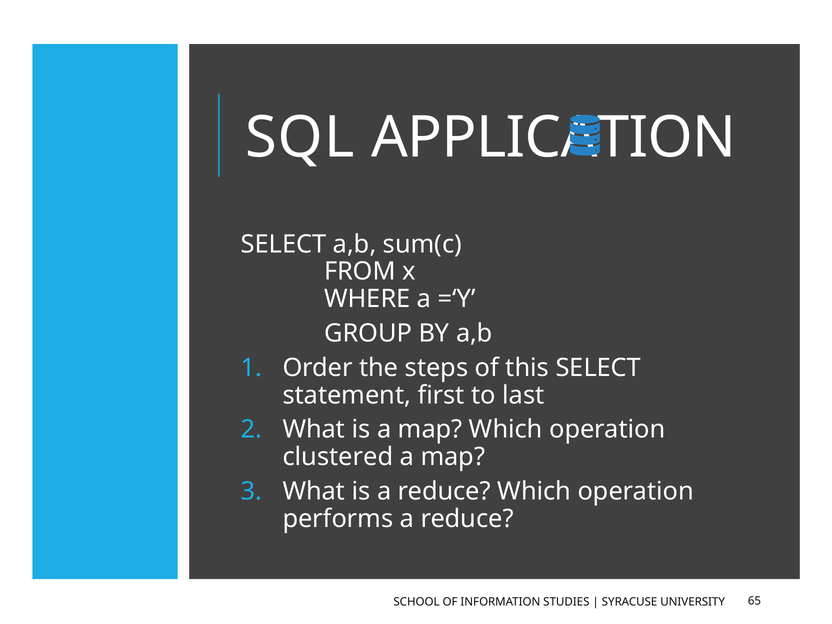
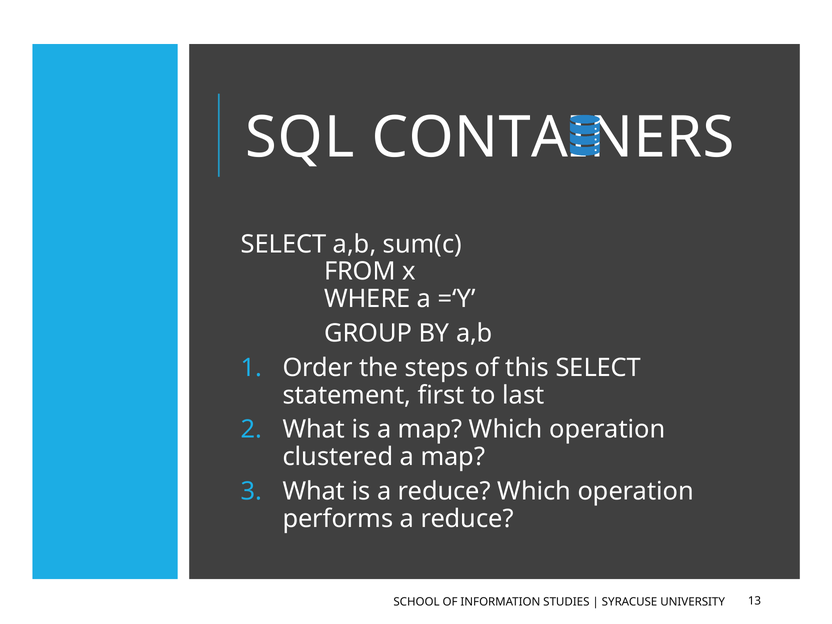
APPLICATION: APPLICATION -> CONTAINERS (553, 138)
65: 65 -> 13 (754, 601)
